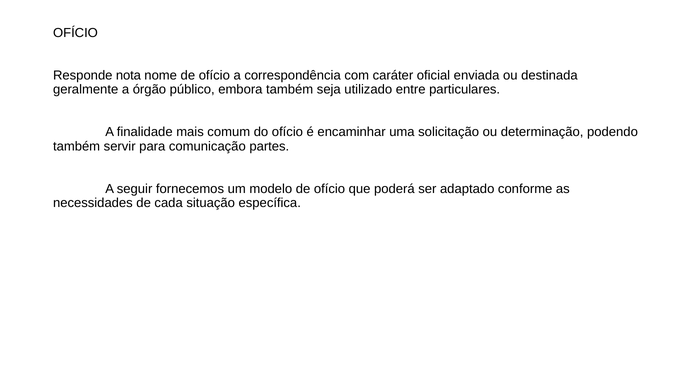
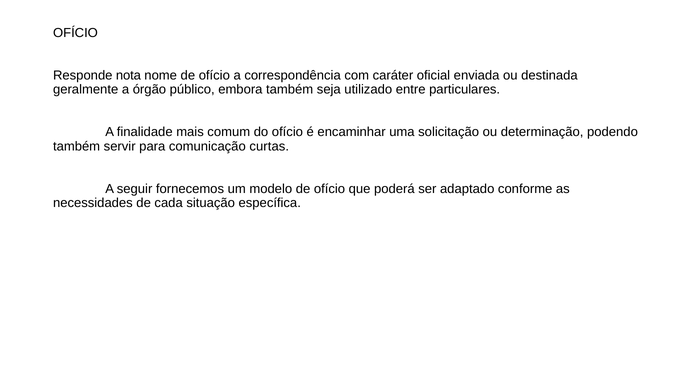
partes: partes -> curtas (269, 146)
